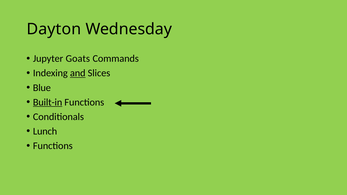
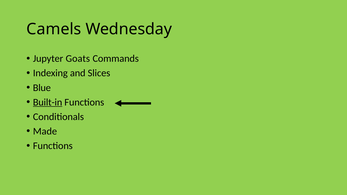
Dayton: Dayton -> Camels (54, 29)
and underline: present -> none (78, 73)
Lunch: Lunch -> Made (45, 131)
